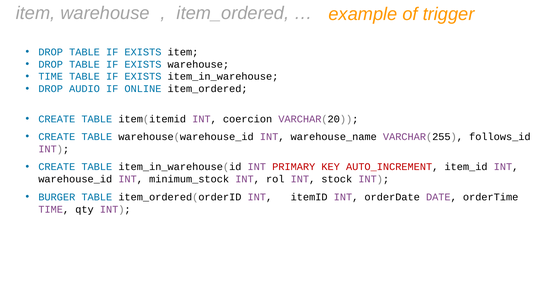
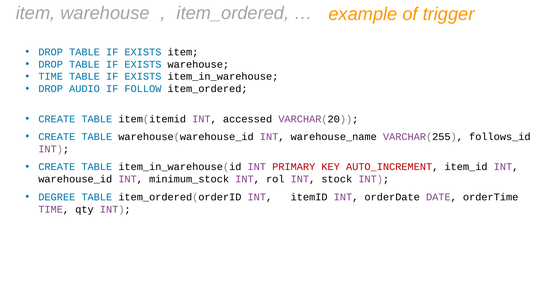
ONLINE: ONLINE -> FOLLOW (143, 89)
coercion: coercion -> accessed (248, 119)
BURGER: BURGER -> DEGREE (57, 197)
